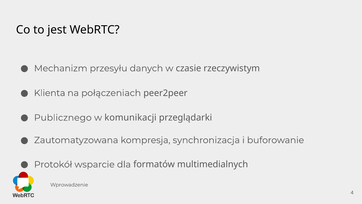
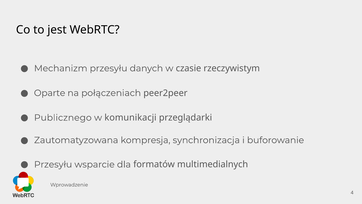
Klienta: Klienta -> Oparte (50, 93)
Protokół: Protokół -> Przesyłu (53, 164)
